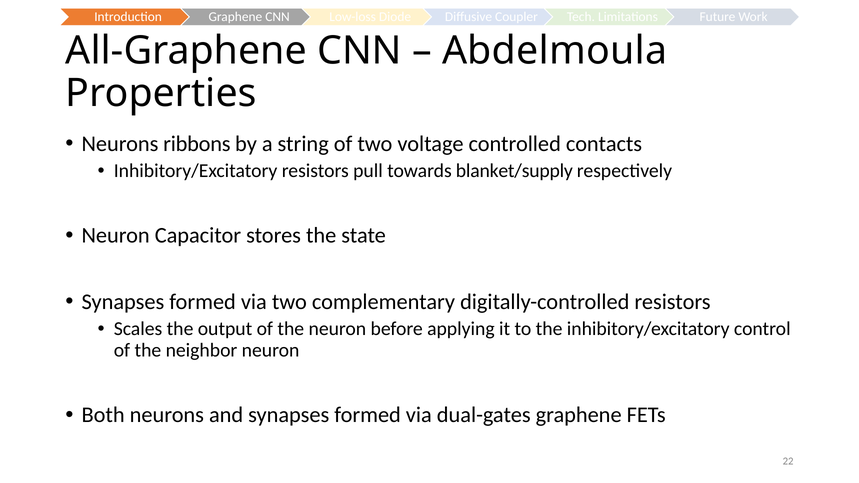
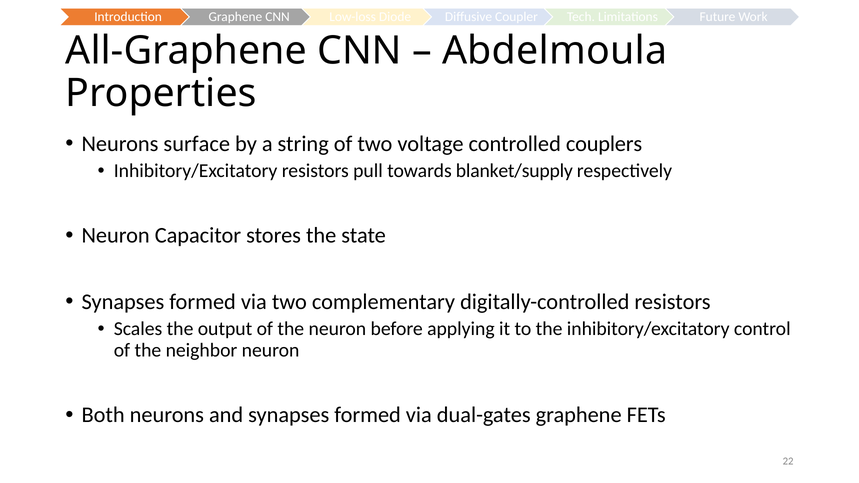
ribbons: ribbons -> surface (197, 144)
contacts: contacts -> couplers (604, 144)
